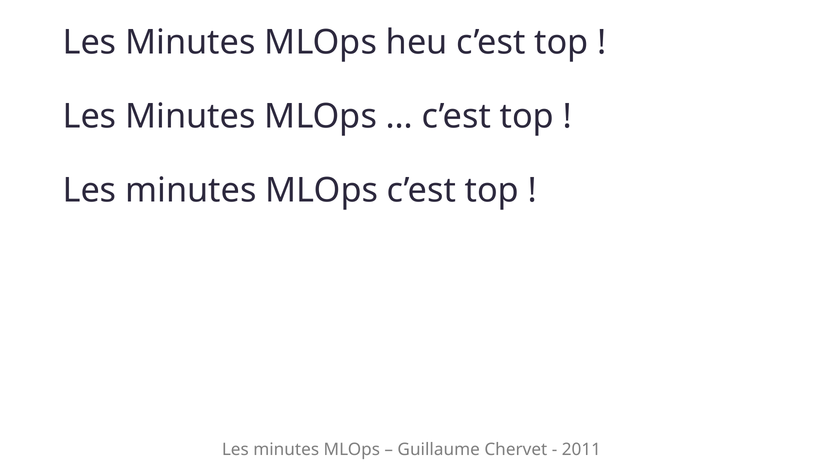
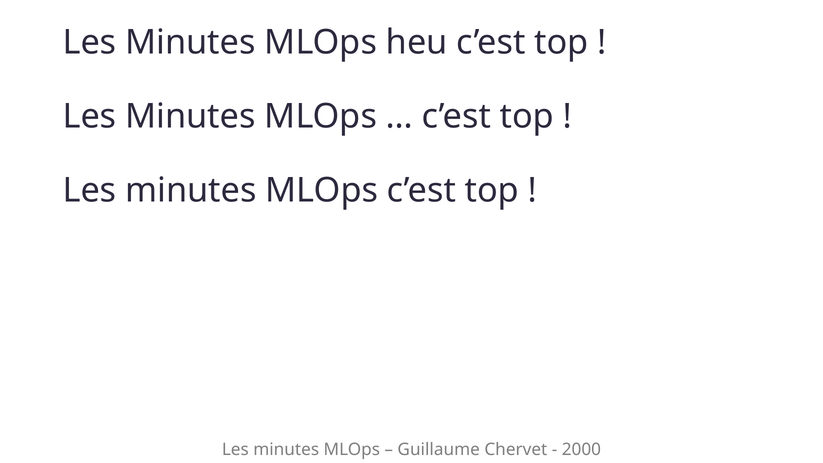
2011: 2011 -> 2000 (581, 450)
